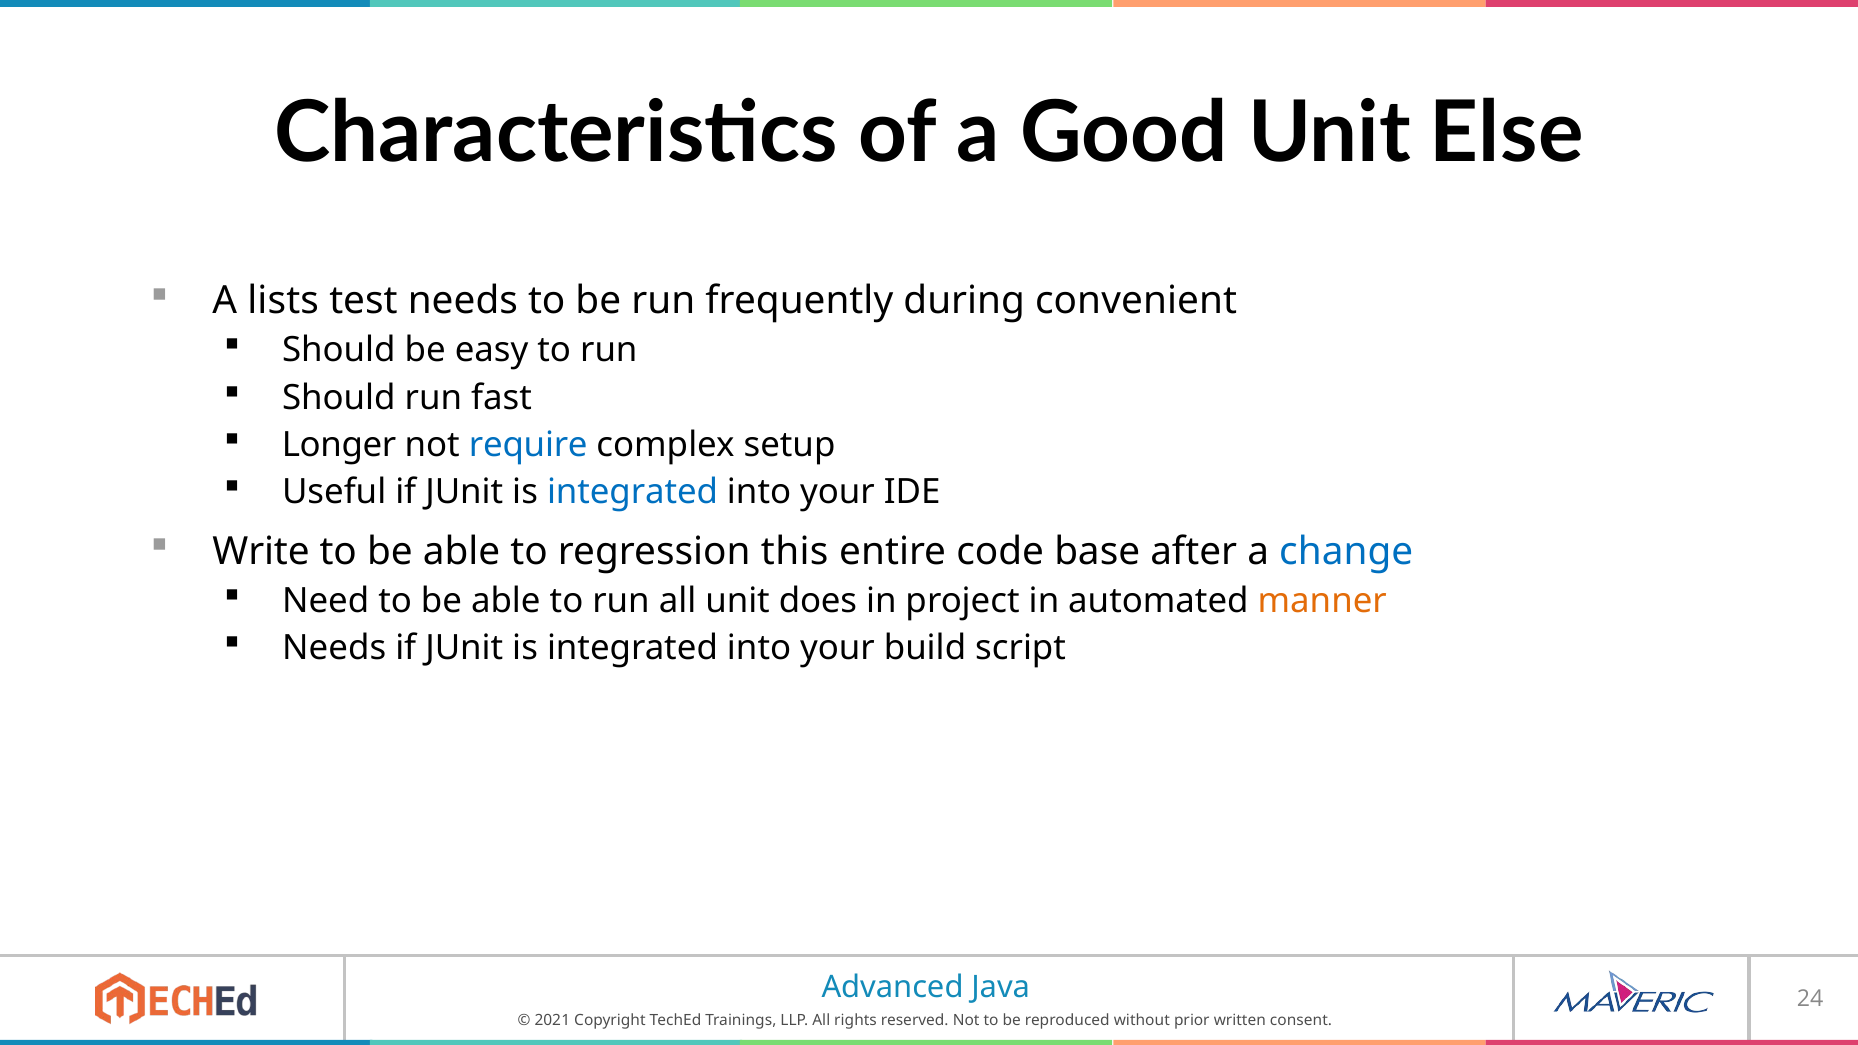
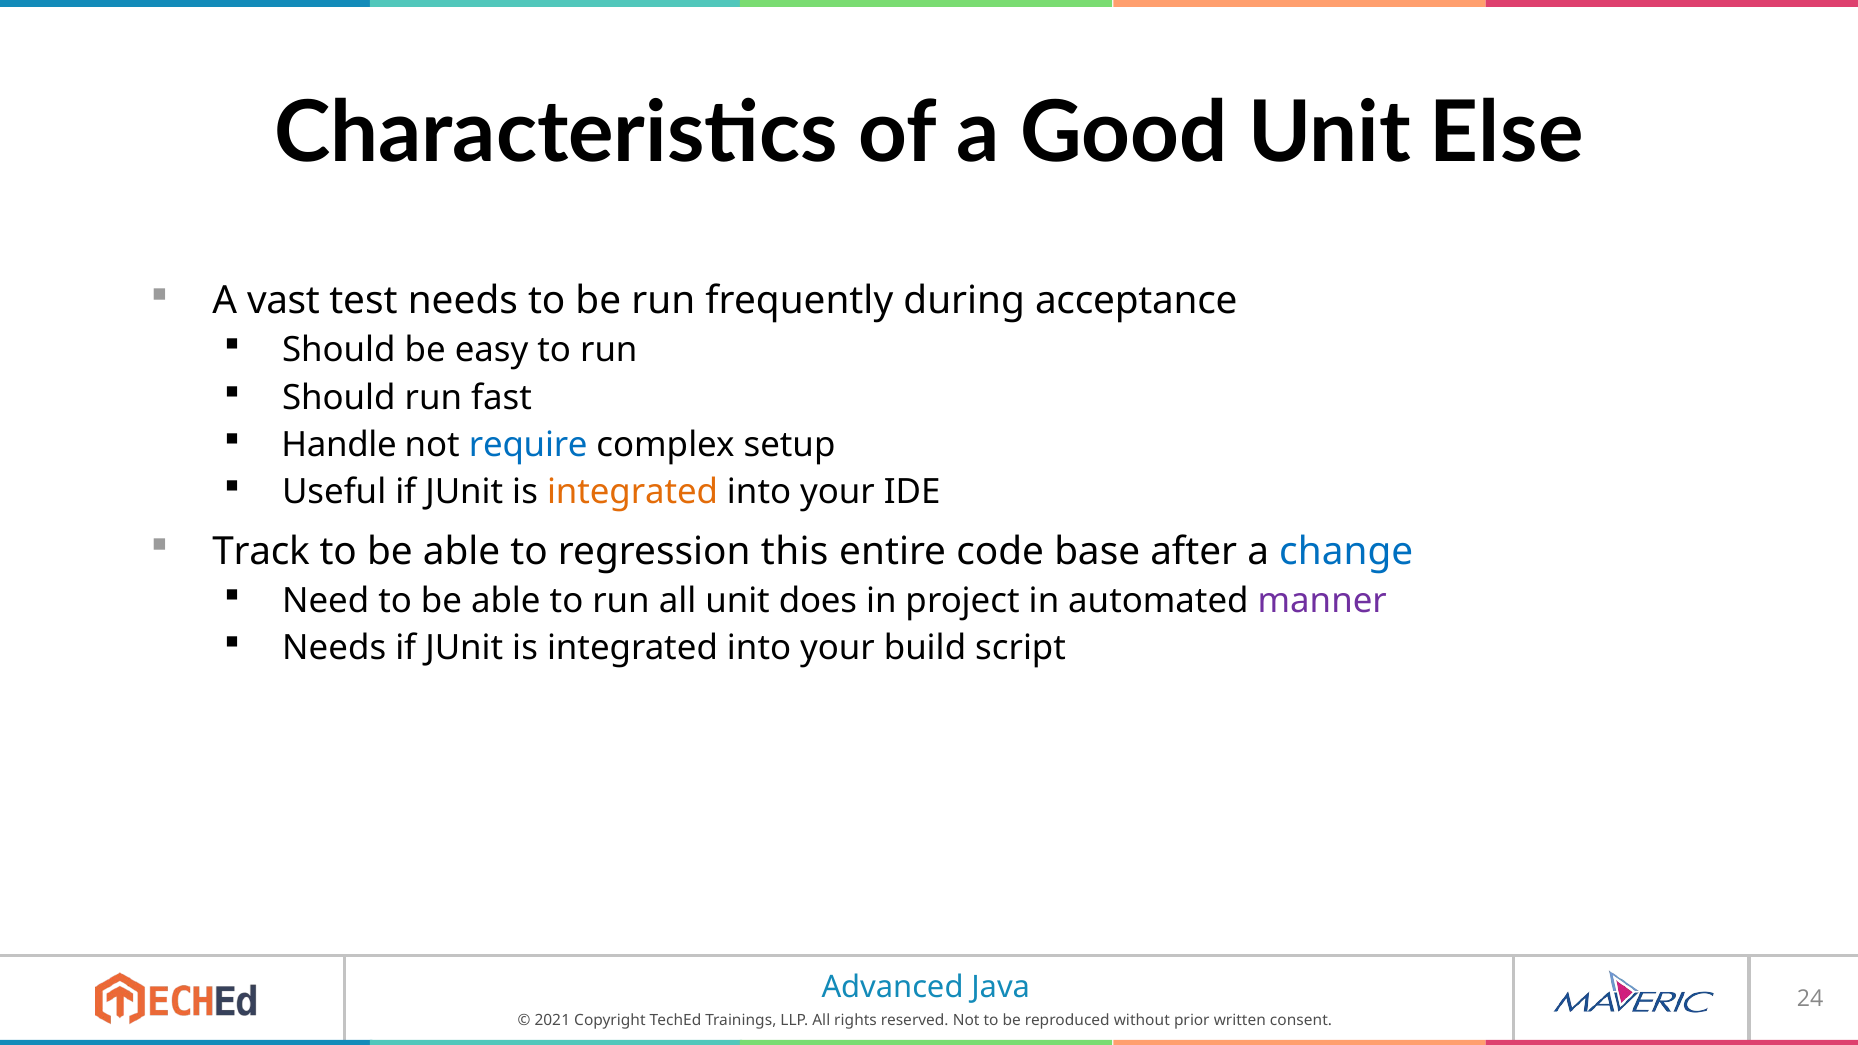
lists: lists -> vast (283, 301)
convenient: convenient -> acceptance (1136, 301)
Longer: Longer -> Handle (339, 445)
integrated colour: blue -> orange (633, 492)
Write: Write -> Track (261, 551)
manner colour: orange -> purple (1322, 601)
